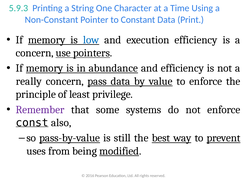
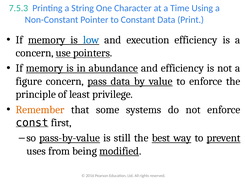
5.9.3: 5.9.3 -> 7.5.3 (18, 8)
really: really -> figure (29, 81)
Remember colour: purple -> orange (40, 109)
also: also -> first (61, 123)
